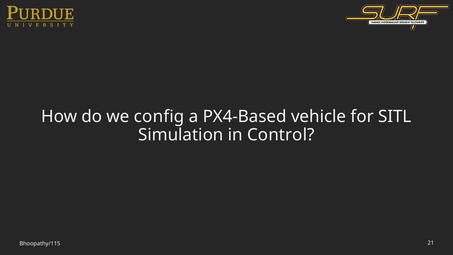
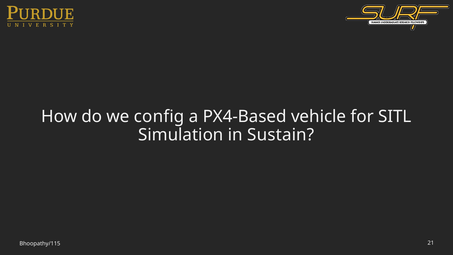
Control: Control -> Sustain (281, 135)
